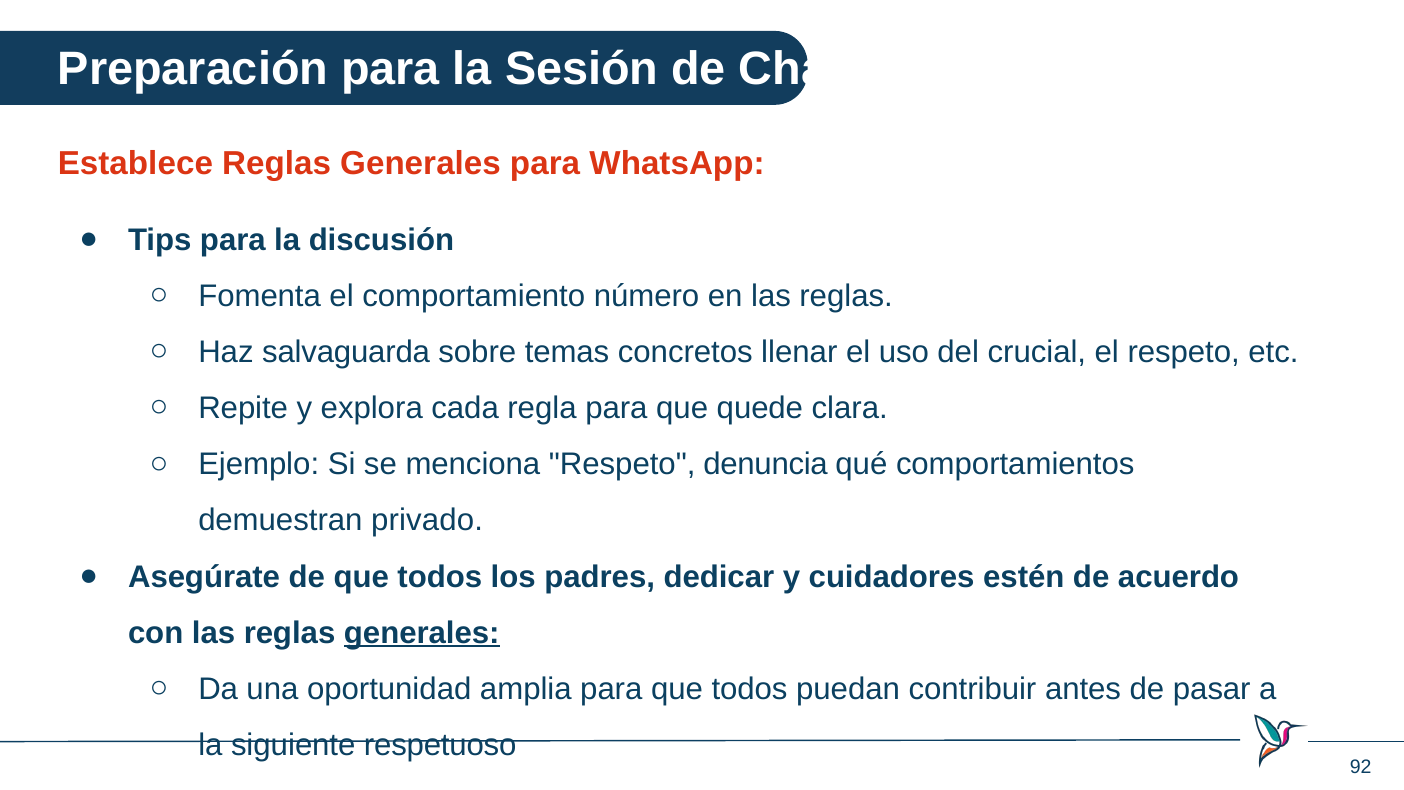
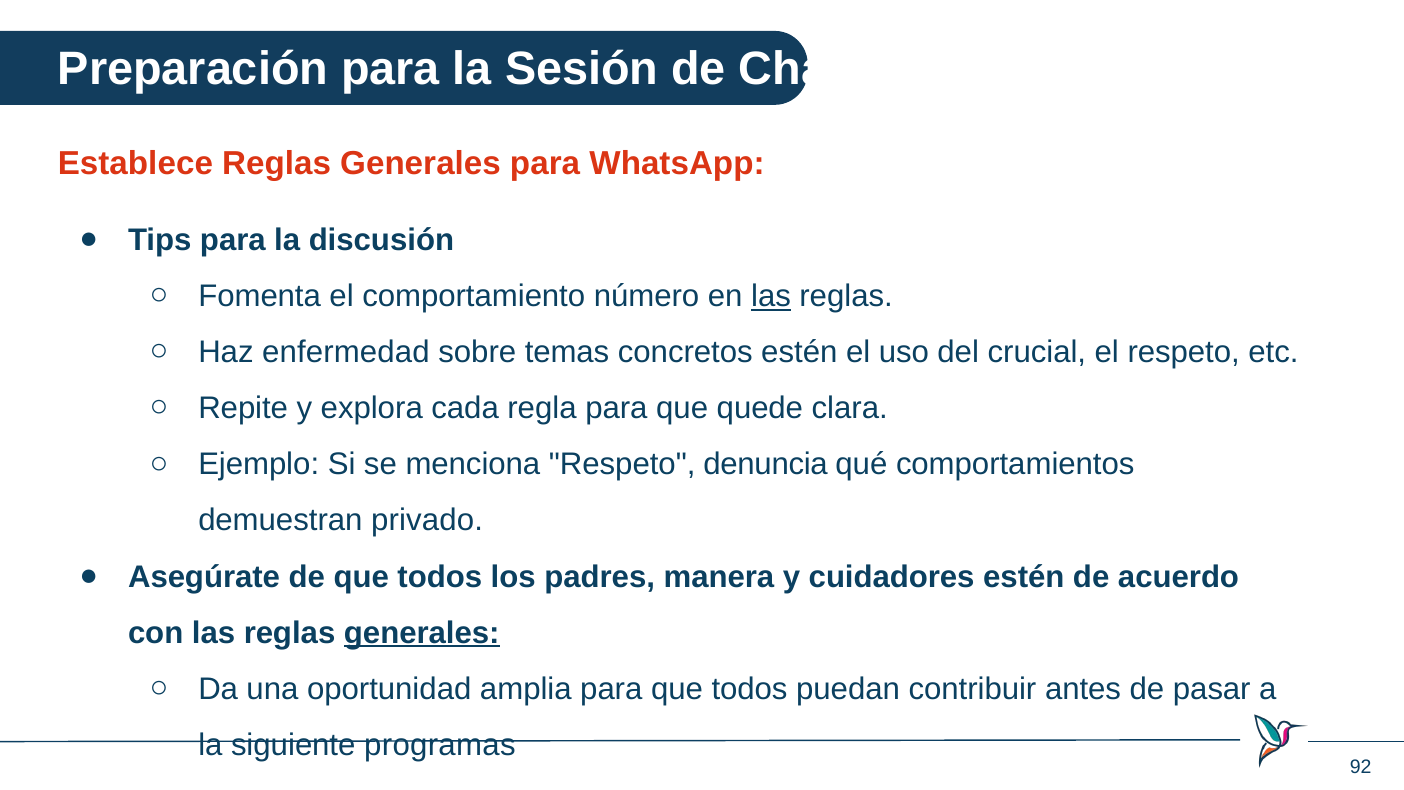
las underline: none -> present (771, 296)
salvaguarda: salvaguarda -> enfermedad (346, 352)
concretos llenar: llenar -> estén (799, 352)
dedicar: dedicar -> manera (719, 577)
respetuoso: respetuoso -> programas (440, 745)
